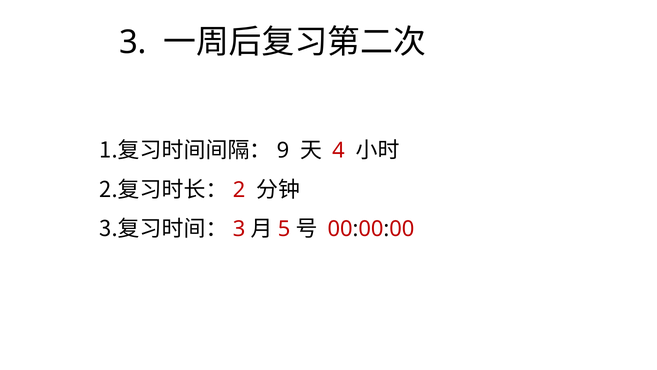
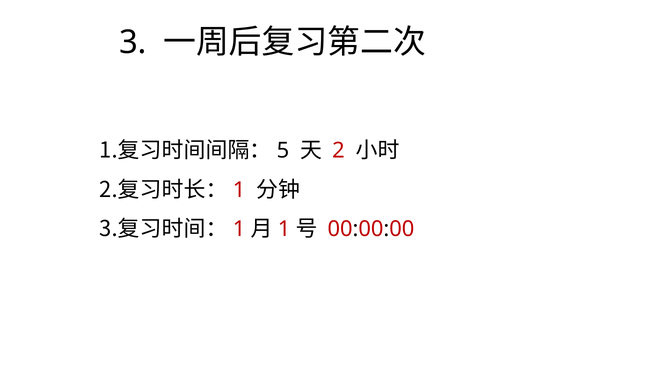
9: 9 -> 5 (283, 150)
4: 4 -> 2 (338, 150)
2: 2 -> 1 (239, 190)
3: 3 -> 1 (239, 229)
5: 5 -> 1 (284, 229)
